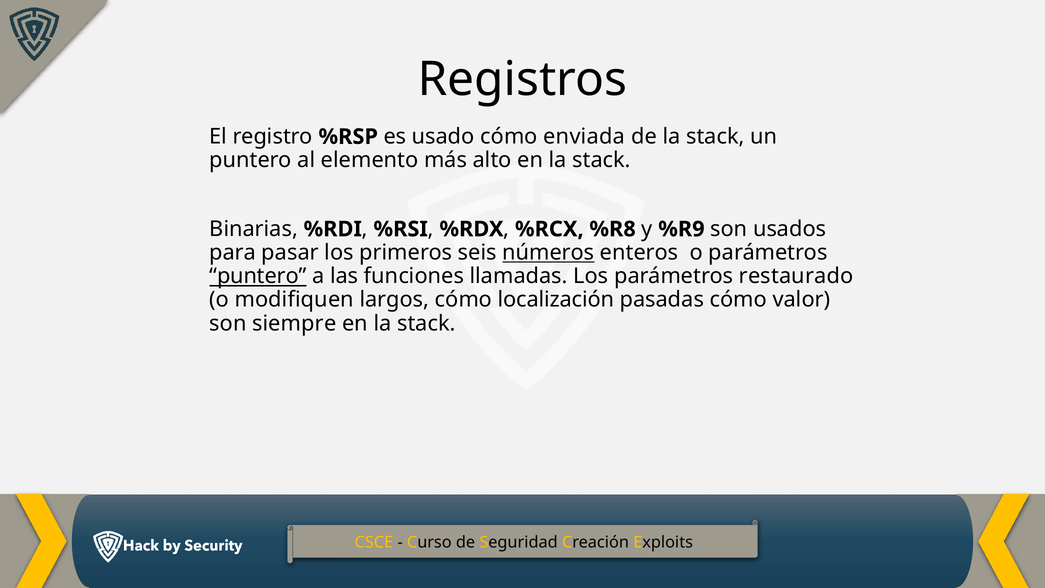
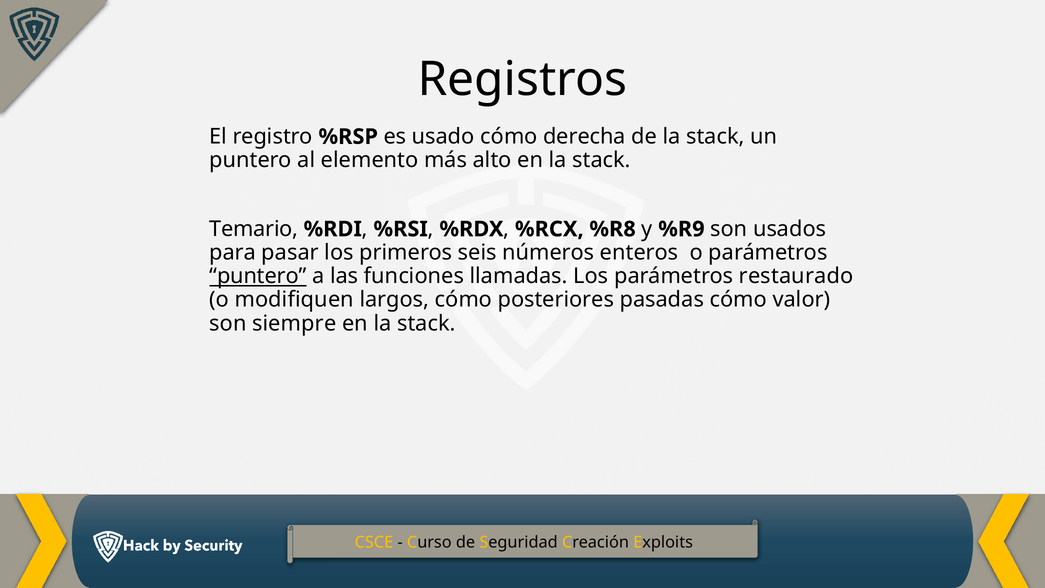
enviada: enviada -> derecha (584, 137)
Binarias: Binarias -> Temario (254, 229)
números underline: present -> none (548, 253)
localización: localización -> posteriores (556, 300)
